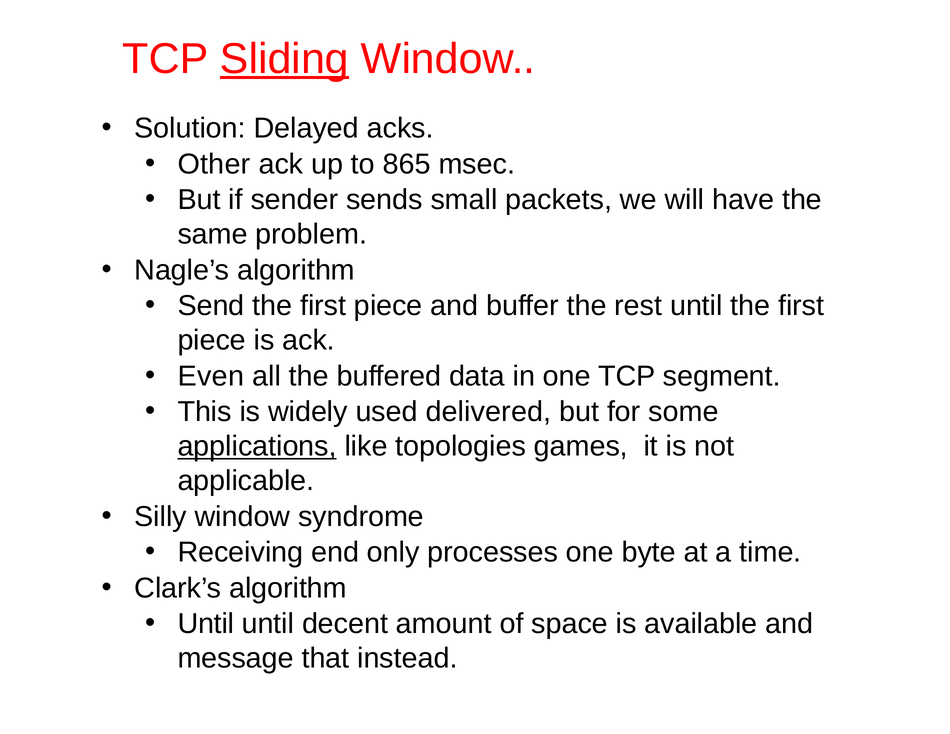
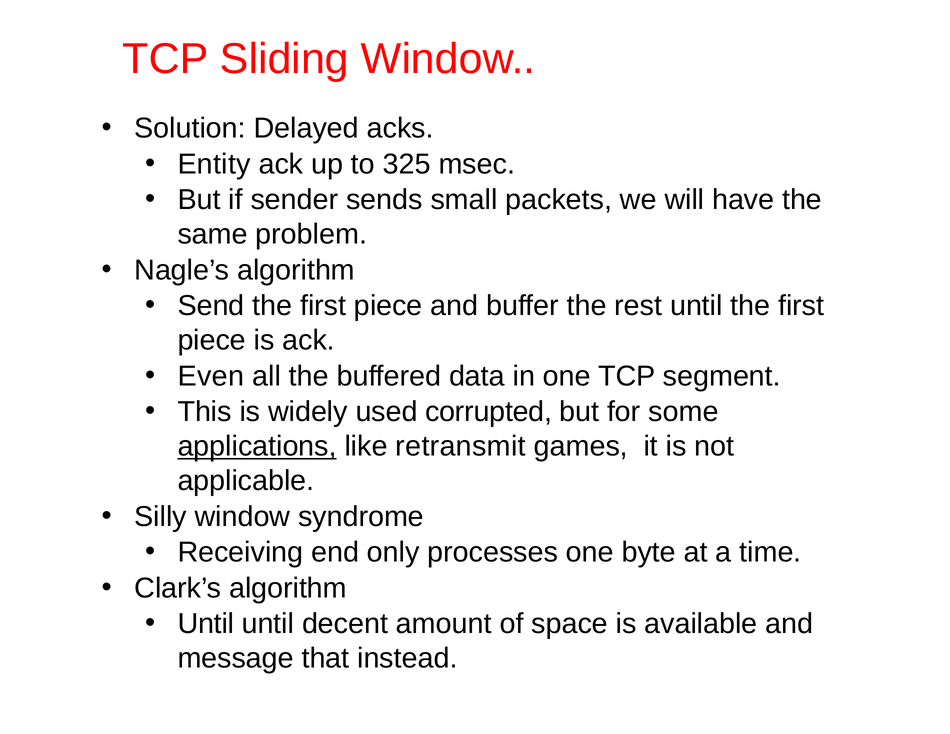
Sliding underline: present -> none (284, 59)
Other: Other -> Entity (214, 164)
865: 865 -> 325 (407, 164)
delivered: delivered -> corrupted (489, 412)
topologies: topologies -> retransmit (461, 446)
